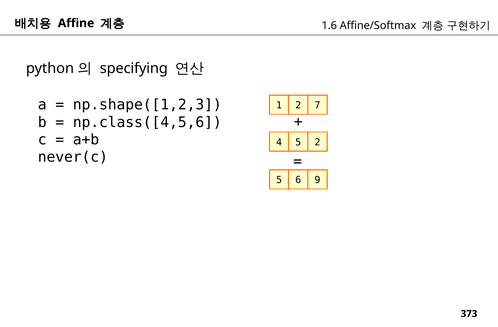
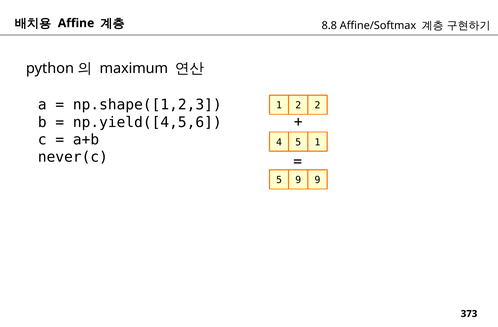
1.6: 1.6 -> 8.8 (329, 26)
specifying: specifying -> maximum (134, 68)
2 7: 7 -> 2 (317, 105)
np.class([4,5,6: np.class([4,5,6 -> np.yield([4,5,6 (147, 122)
5 2: 2 -> 1 (317, 142)
5 6: 6 -> 9 (298, 180)
